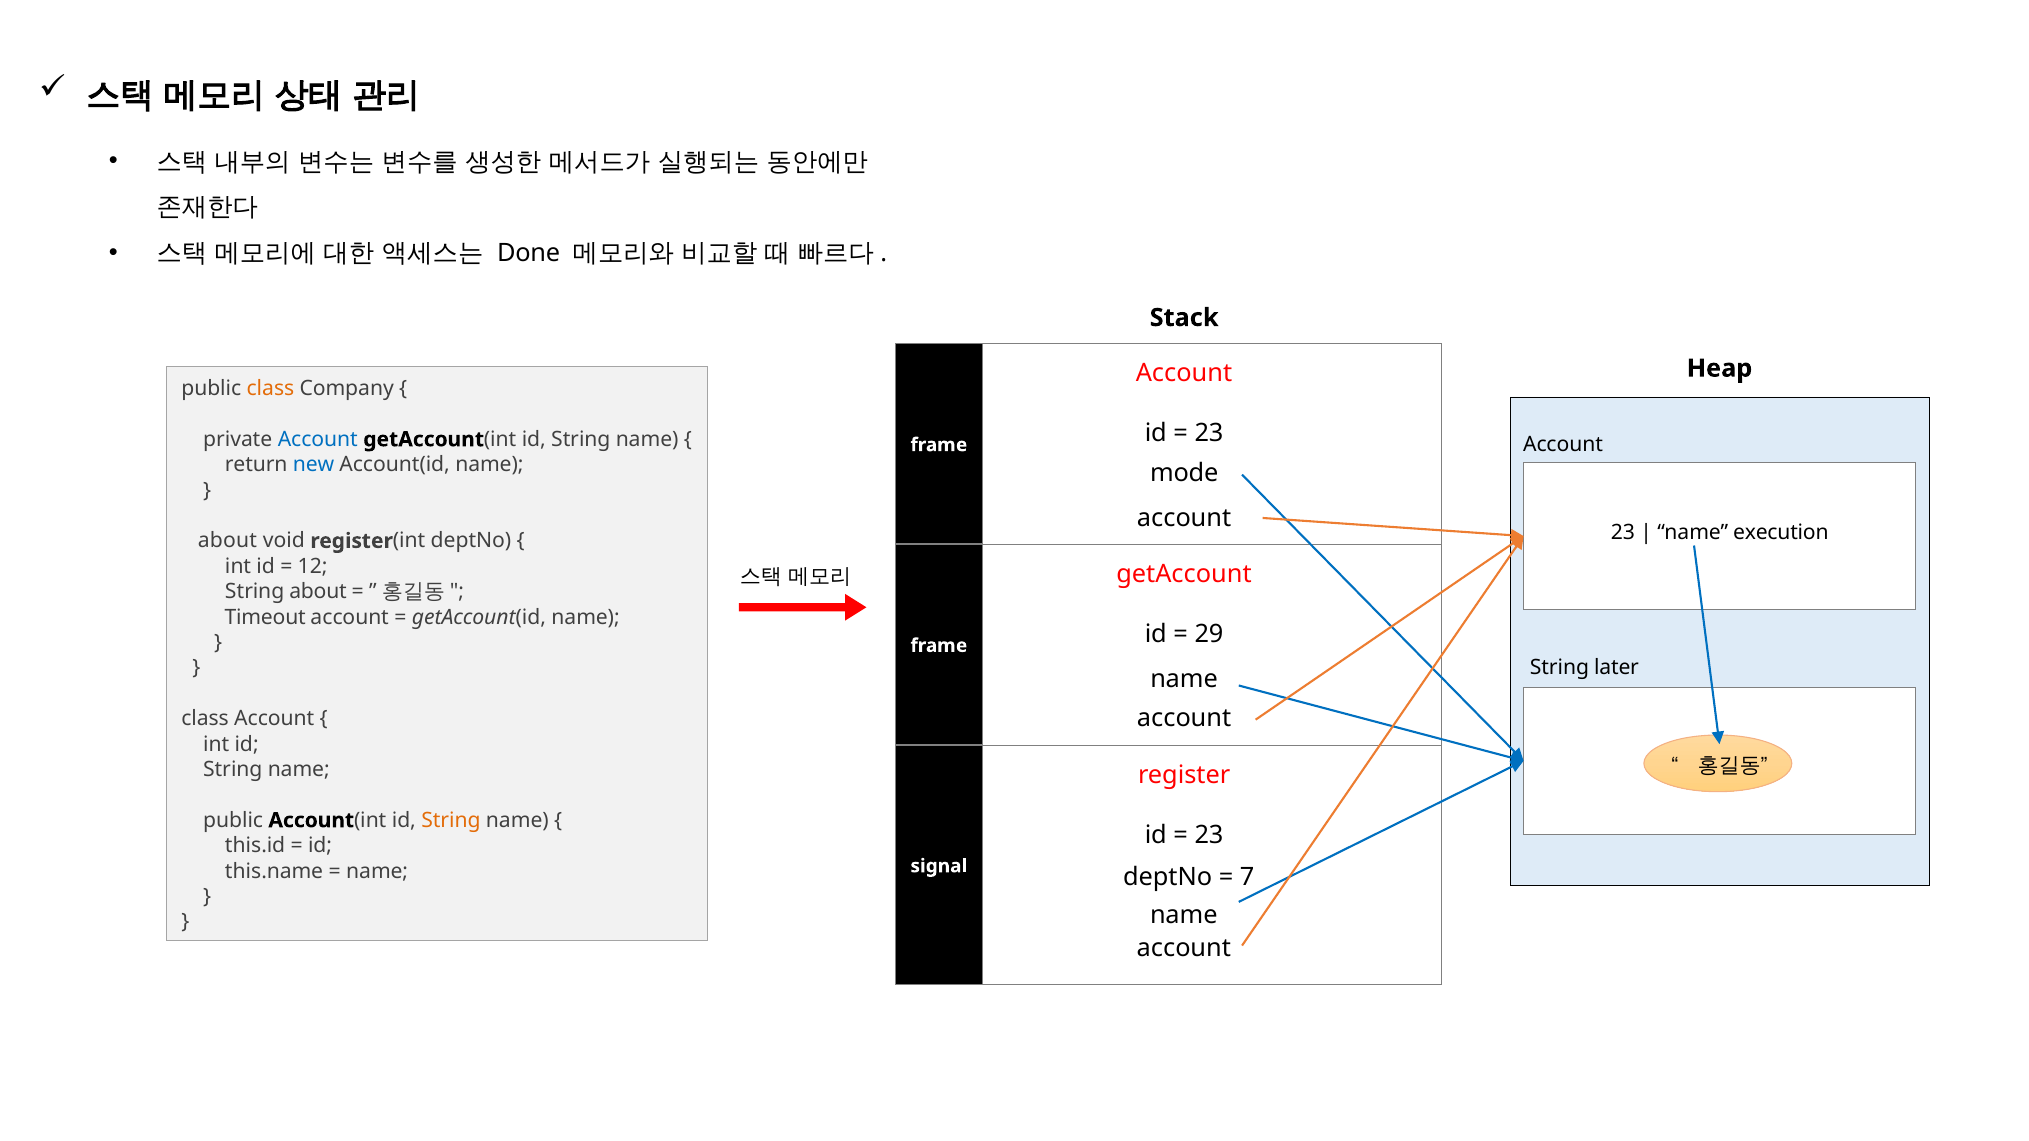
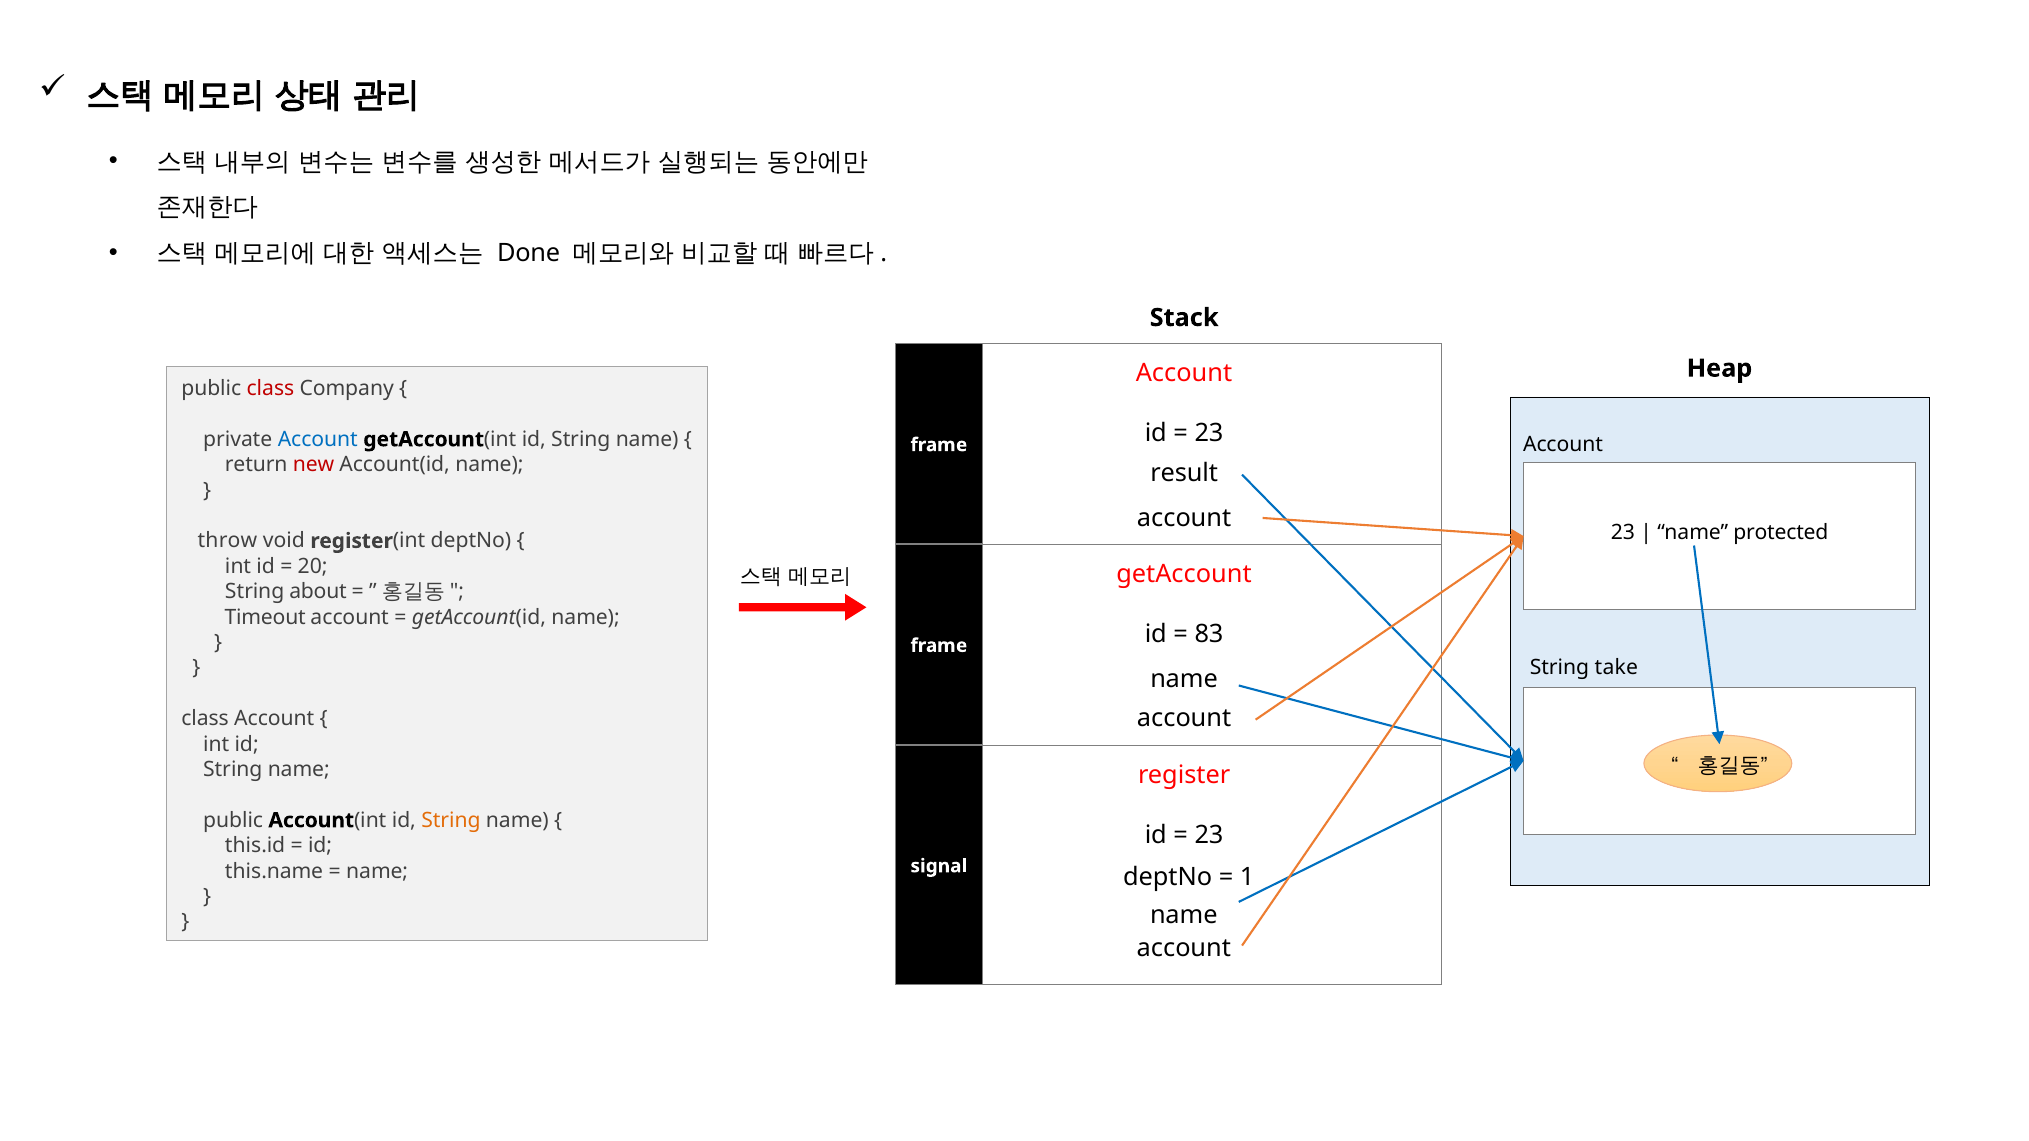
class colour: orange -> red (270, 389)
new colour: blue -> red (314, 465)
mode: mode -> result (1184, 473)
execution: execution -> protected (1781, 533)
about: about -> throw (227, 541)
12: 12 -> 20 (313, 566)
29: 29 -> 83 (1209, 634)
later: later -> take (1616, 668)
7: 7 -> 1 (1247, 877)
